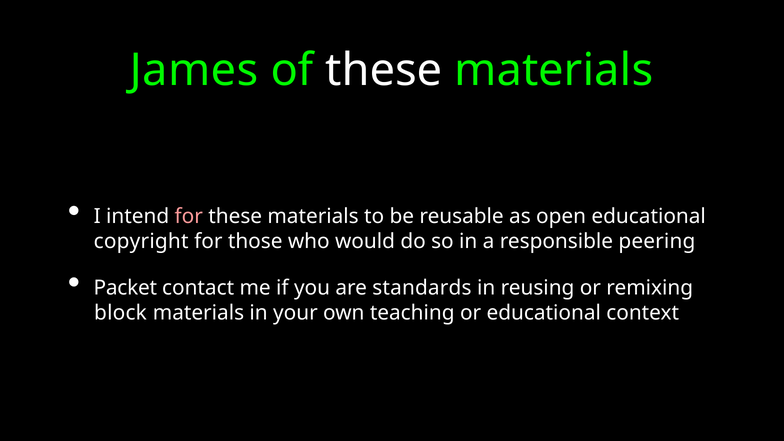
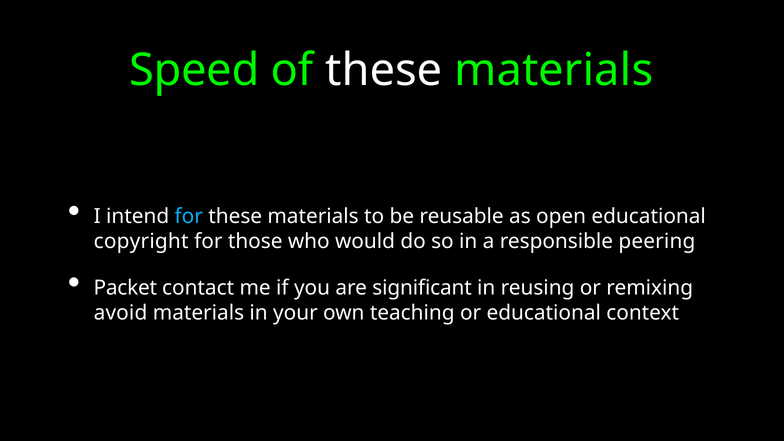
James: James -> Speed (194, 70)
for colour: pink -> light blue (189, 216)
standards: standards -> significant (422, 288)
block: block -> avoid (121, 313)
